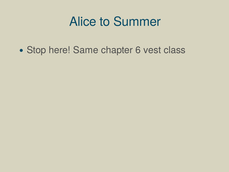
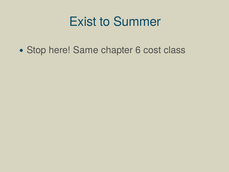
Alice: Alice -> Exist (83, 22)
vest: vest -> cost (152, 50)
